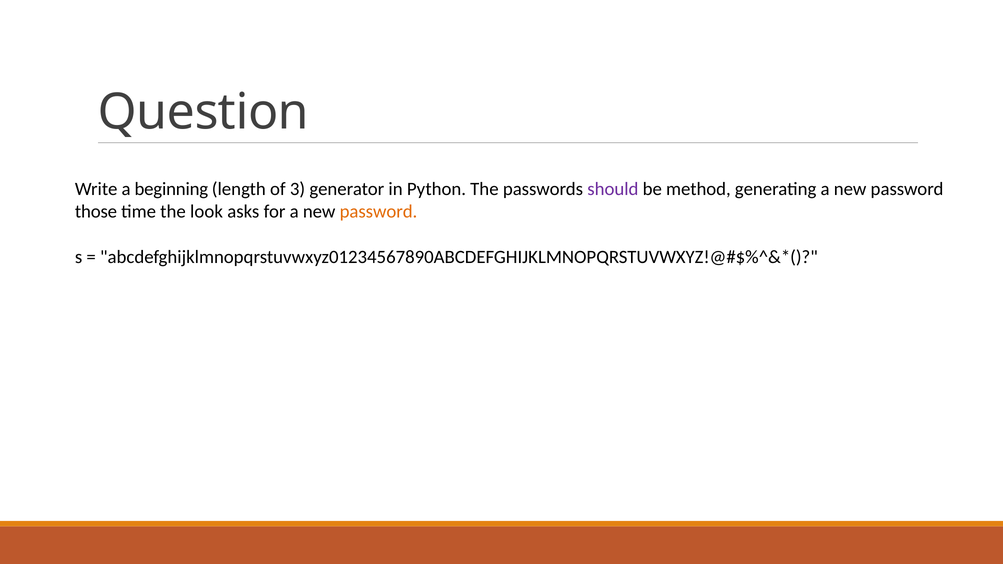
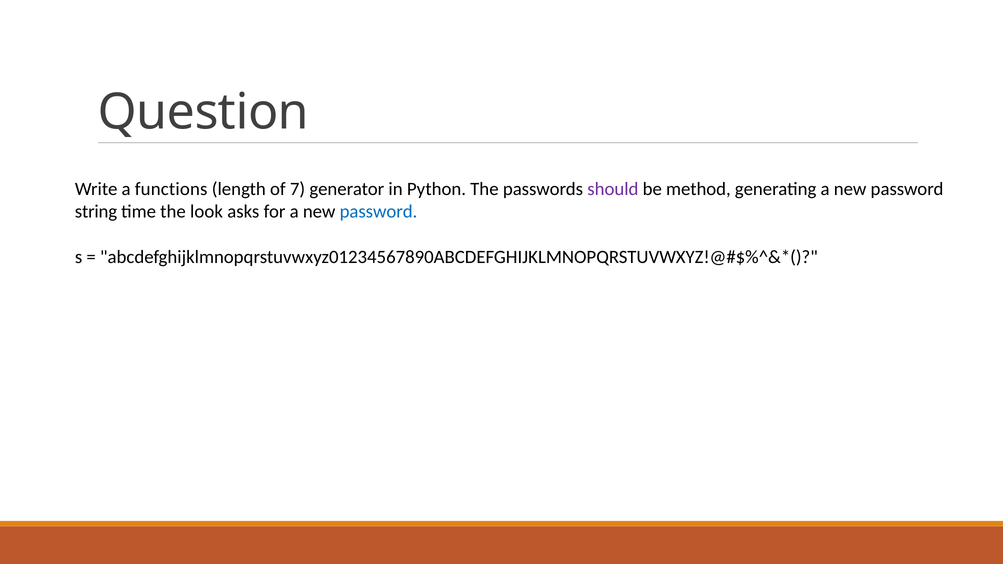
beginning: beginning -> functions (171, 189)
3: 3 -> 7 (298, 189)
those: those -> string (96, 212)
password colour: orange -> blue (378, 212)
